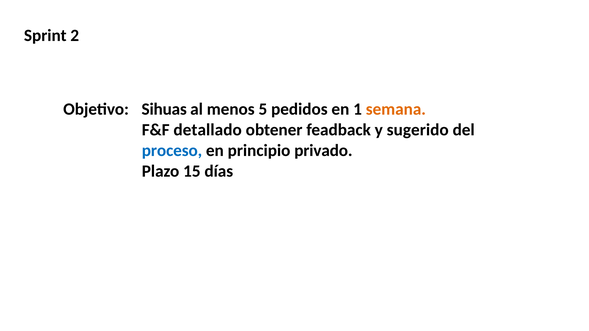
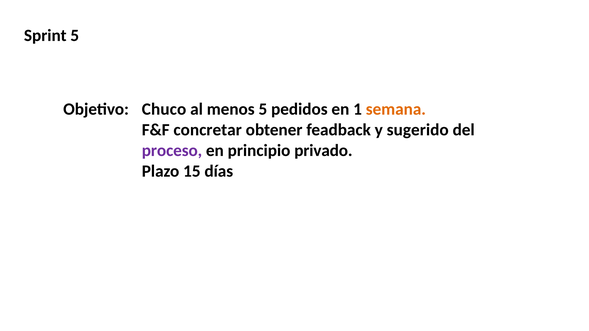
Sprint 2: 2 -> 5 (75, 35)
Sihuas: Sihuas -> Chuco (164, 109)
detallado: detallado -> concretar (208, 130)
proceso colour: blue -> purple (172, 151)
